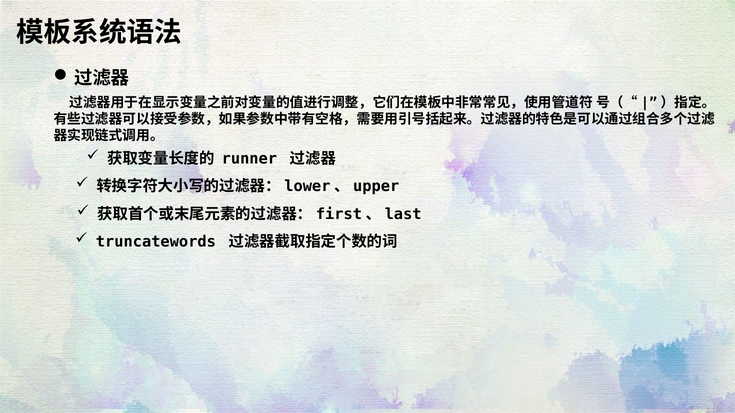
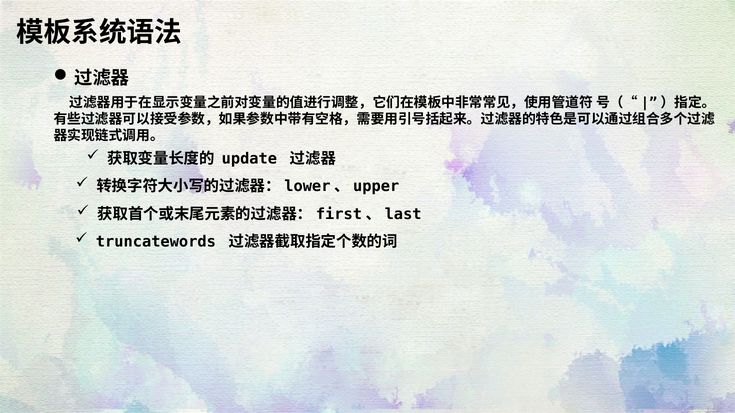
runner: runner -> update (249, 159)
